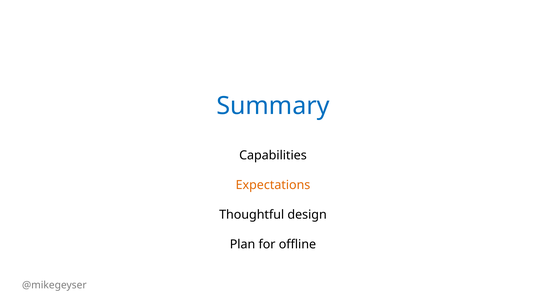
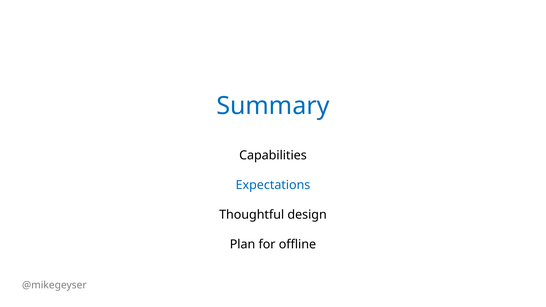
Expectations colour: orange -> blue (273, 185)
